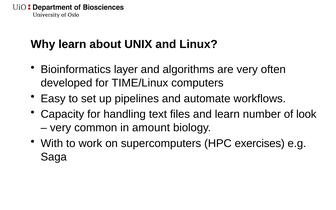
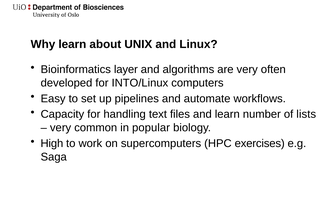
TIME/Linux: TIME/Linux -> INTO/Linux (140, 83)
look: look -> lists (306, 114)
amount: amount -> popular (151, 128)
With: With -> High (52, 143)
